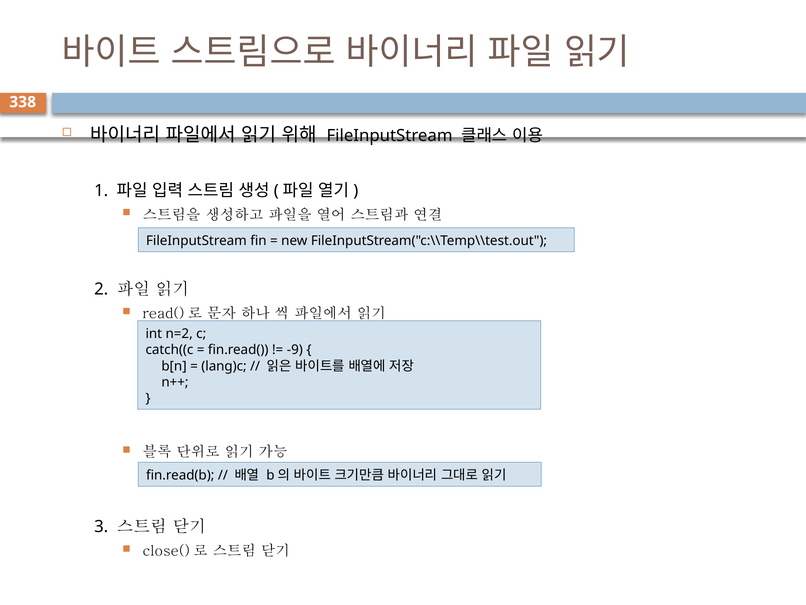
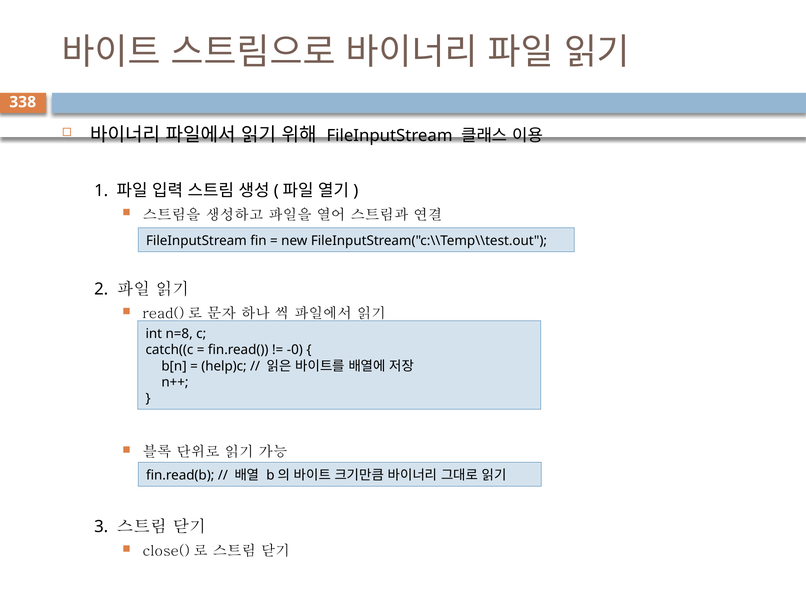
n=2: n=2 -> n=8 (179, 334)
-9: -9 -> -0 (295, 350)
lang)c: lang)c -> help)c (224, 366)
